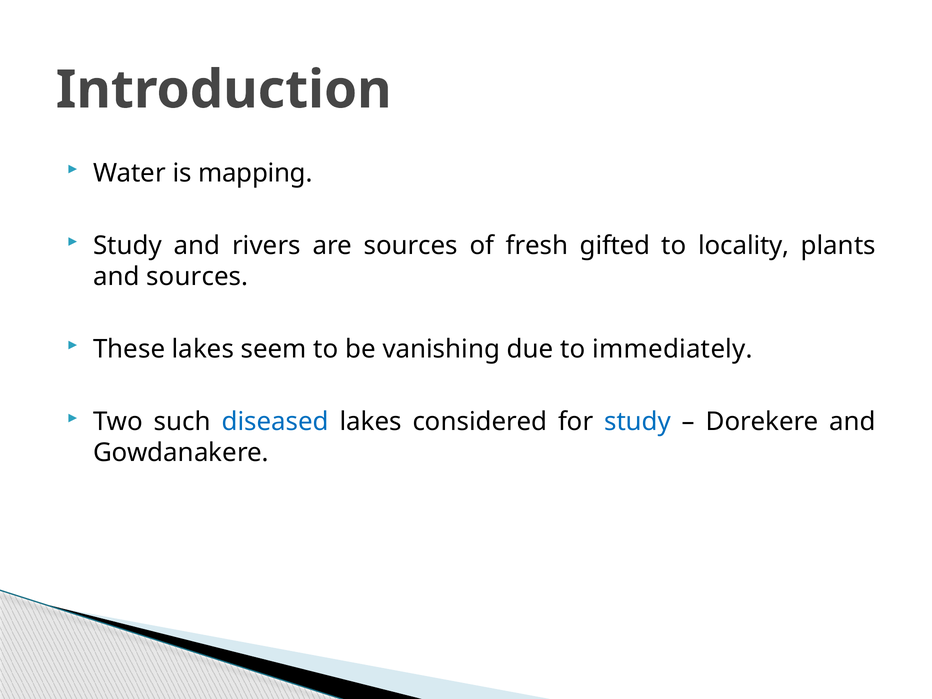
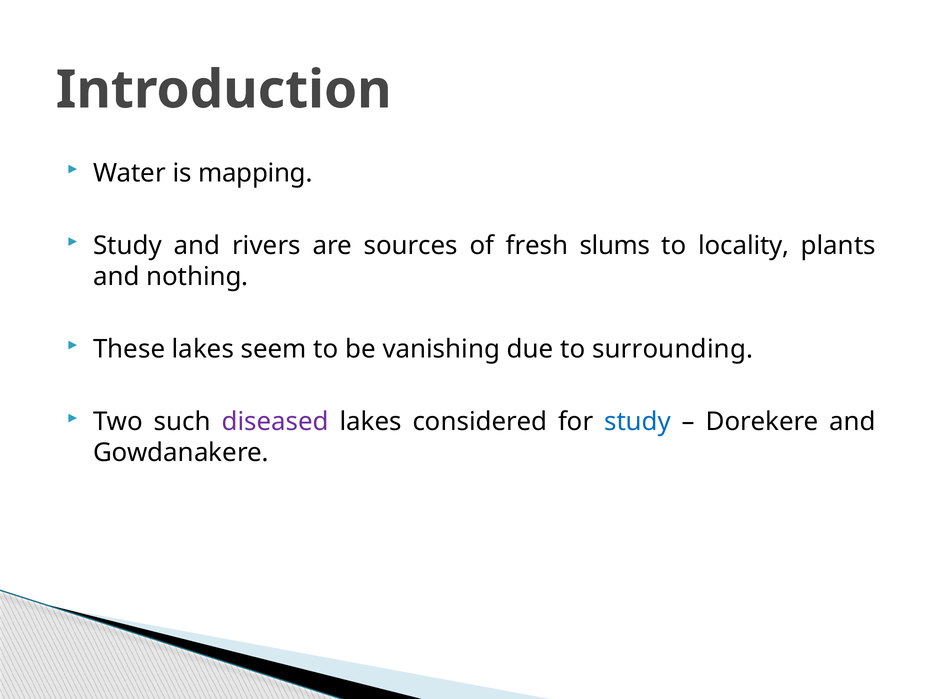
gifted: gifted -> slums (615, 246)
and sources: sources -> nothing (197, 277)
immediately: immediately -> surrounding (673, 349)
diseased colour: blue -> purple (275, 422)
